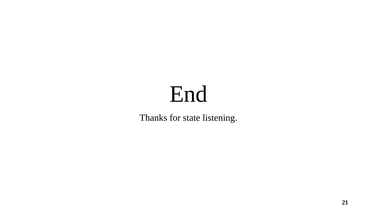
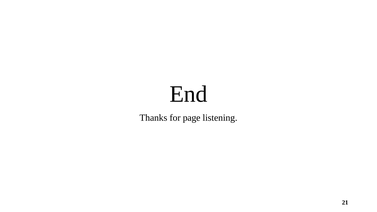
state: state -> page (192, 118)
